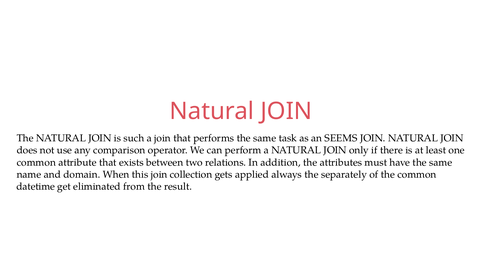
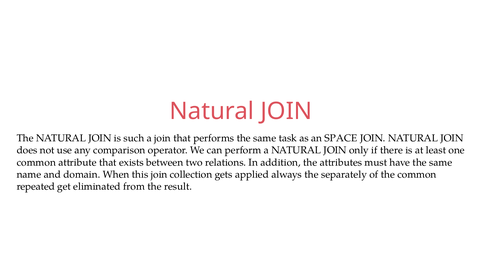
SEEMS: SEEMS -> SPACE (341, 138)
datetime: datetime -> repeated (36, 187)
